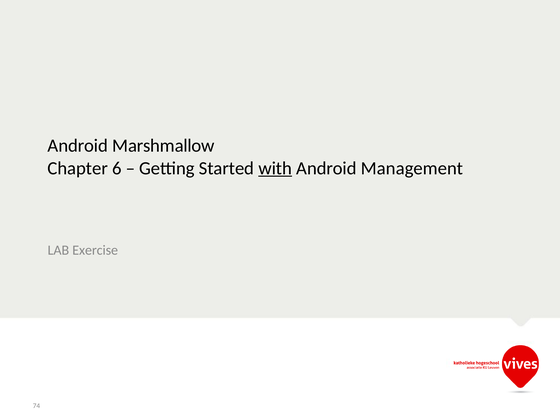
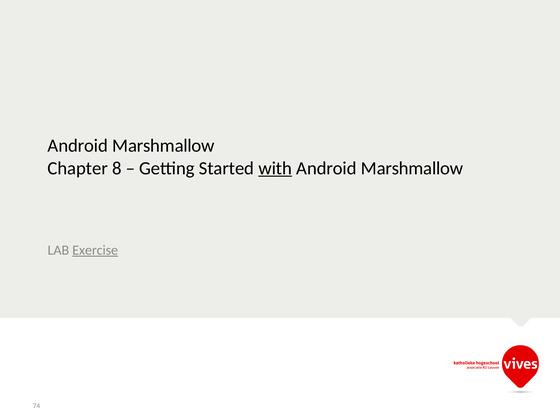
6: 6 -> 8 (117, 168)
Management: Management -> Marshmallow (412, 168)
Exercise underline: none -> present (95, 250)
